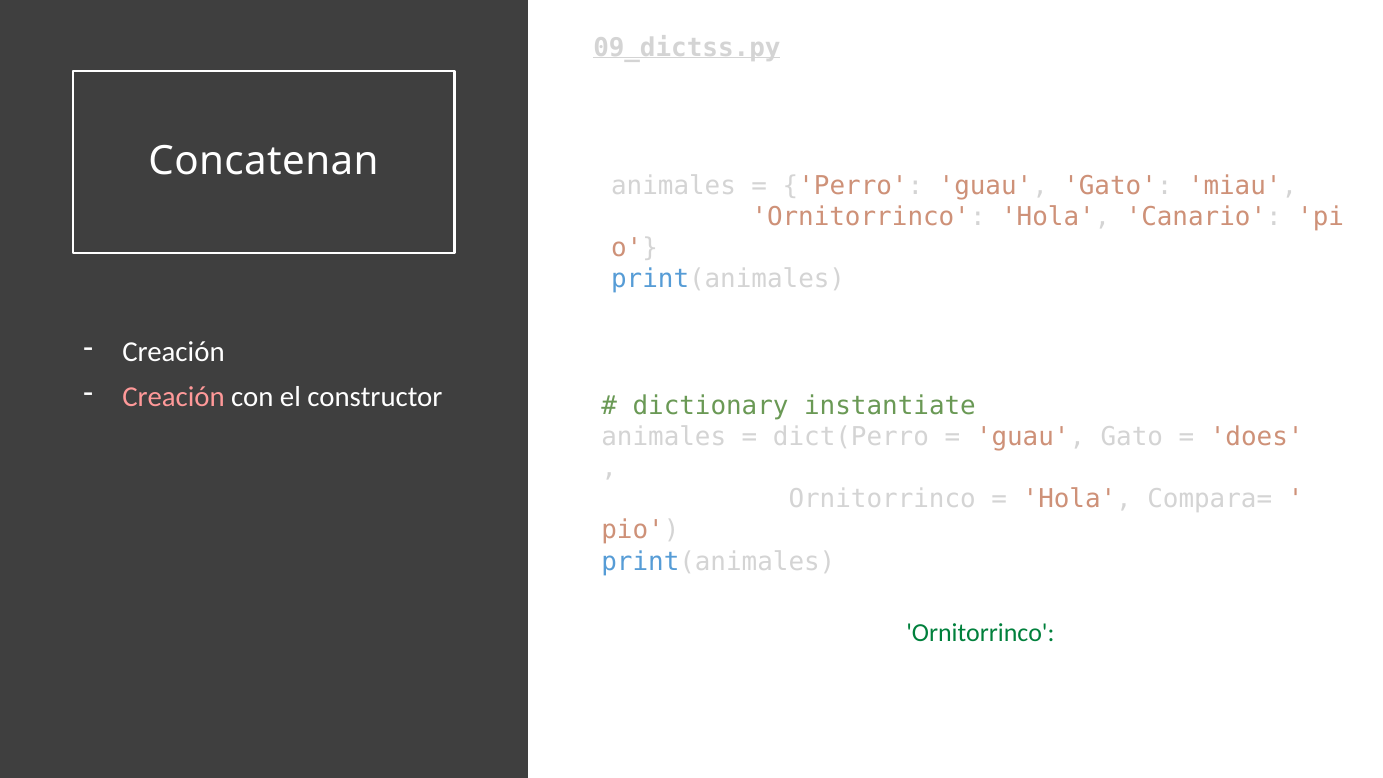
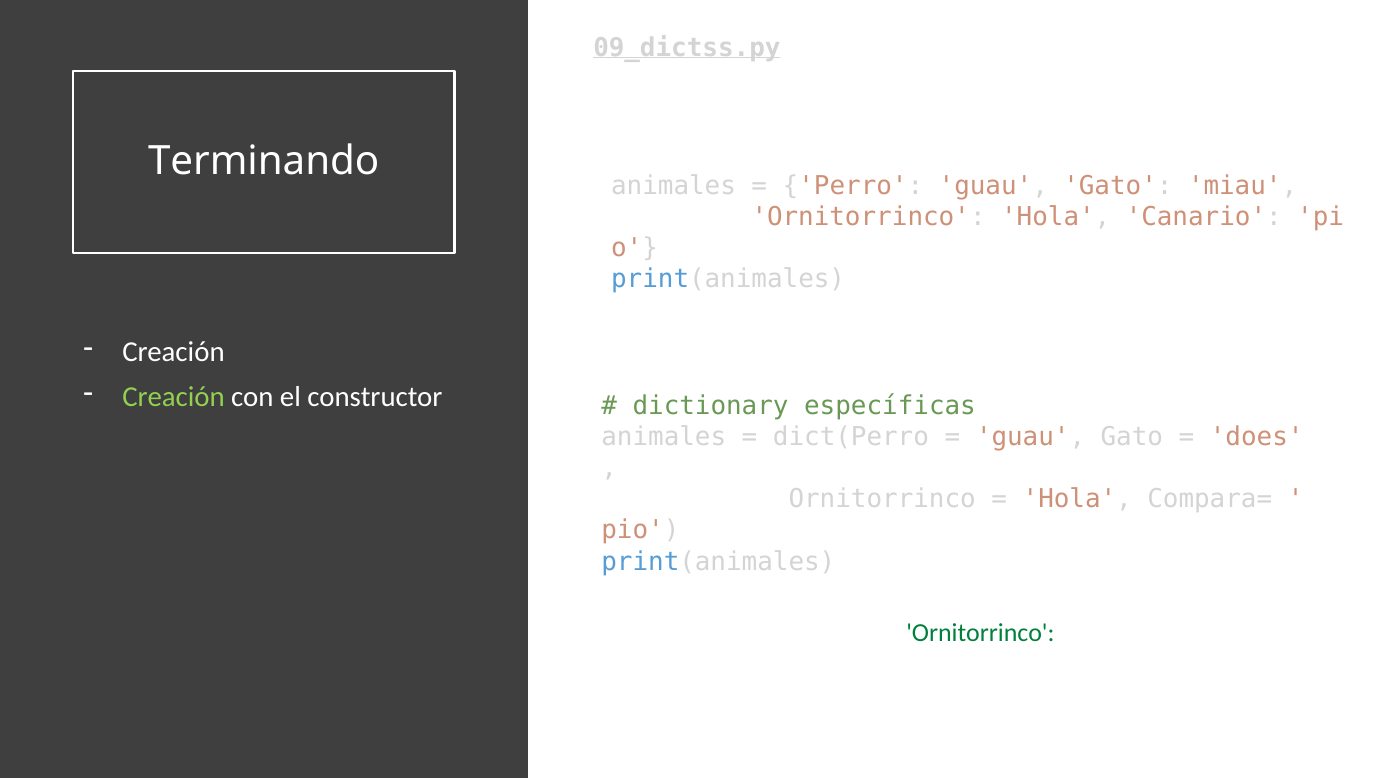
Concatenan: Concatenan -> Terminando (264, 162)
Creación colour: pink -> light green (173, 397)
instantiate: instantiate -> específicas (890, 406)
